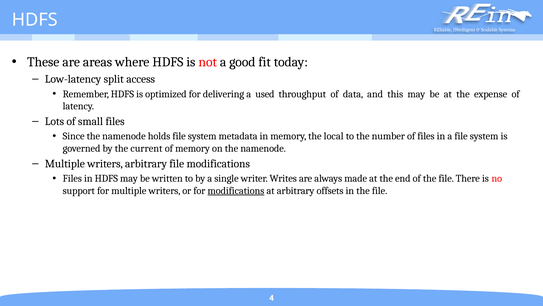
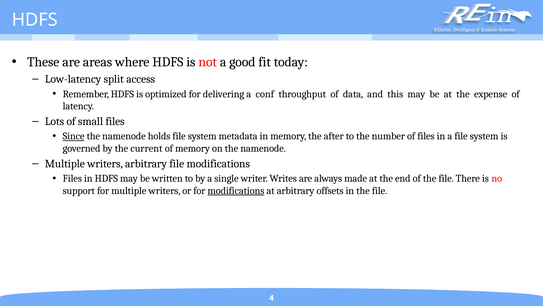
used: used -> conf (265, 94)
Since underline: none -> present (74, 136)
local: local -> after (334, 136)
